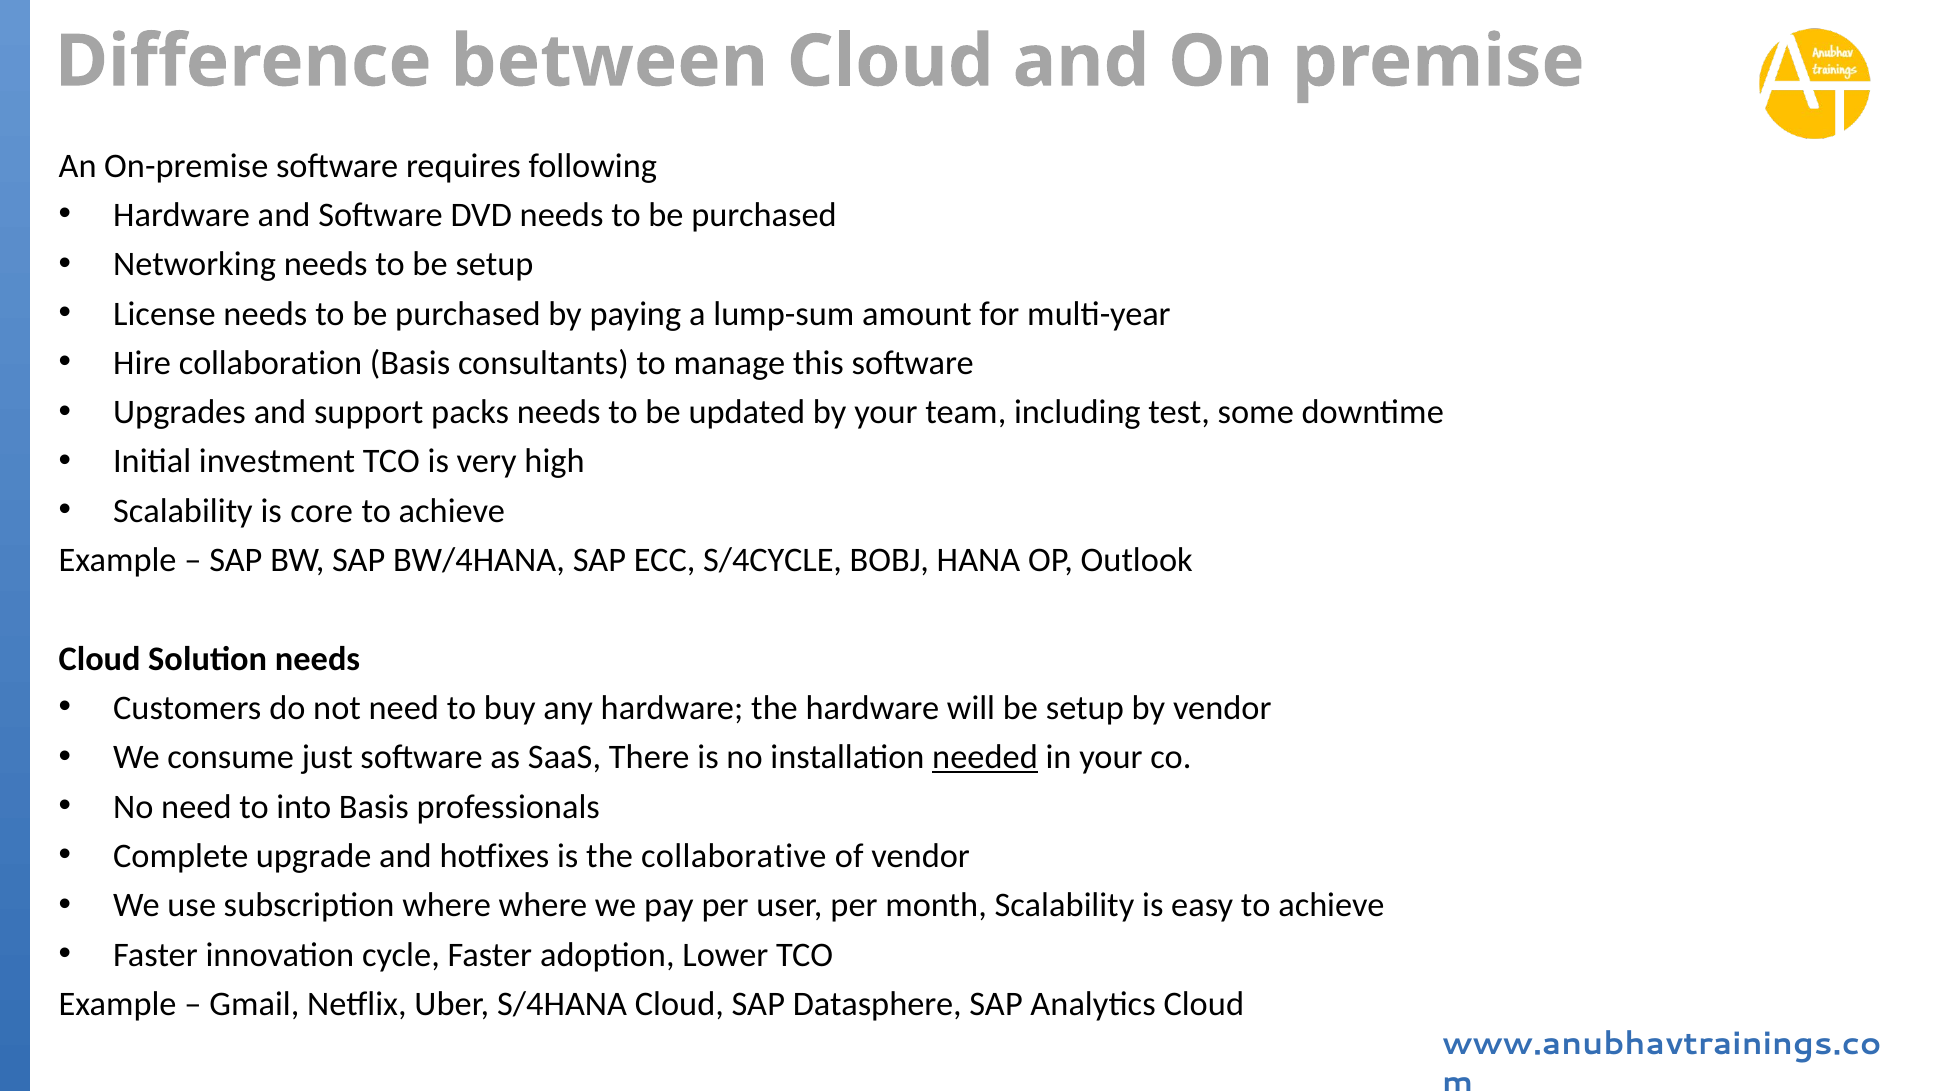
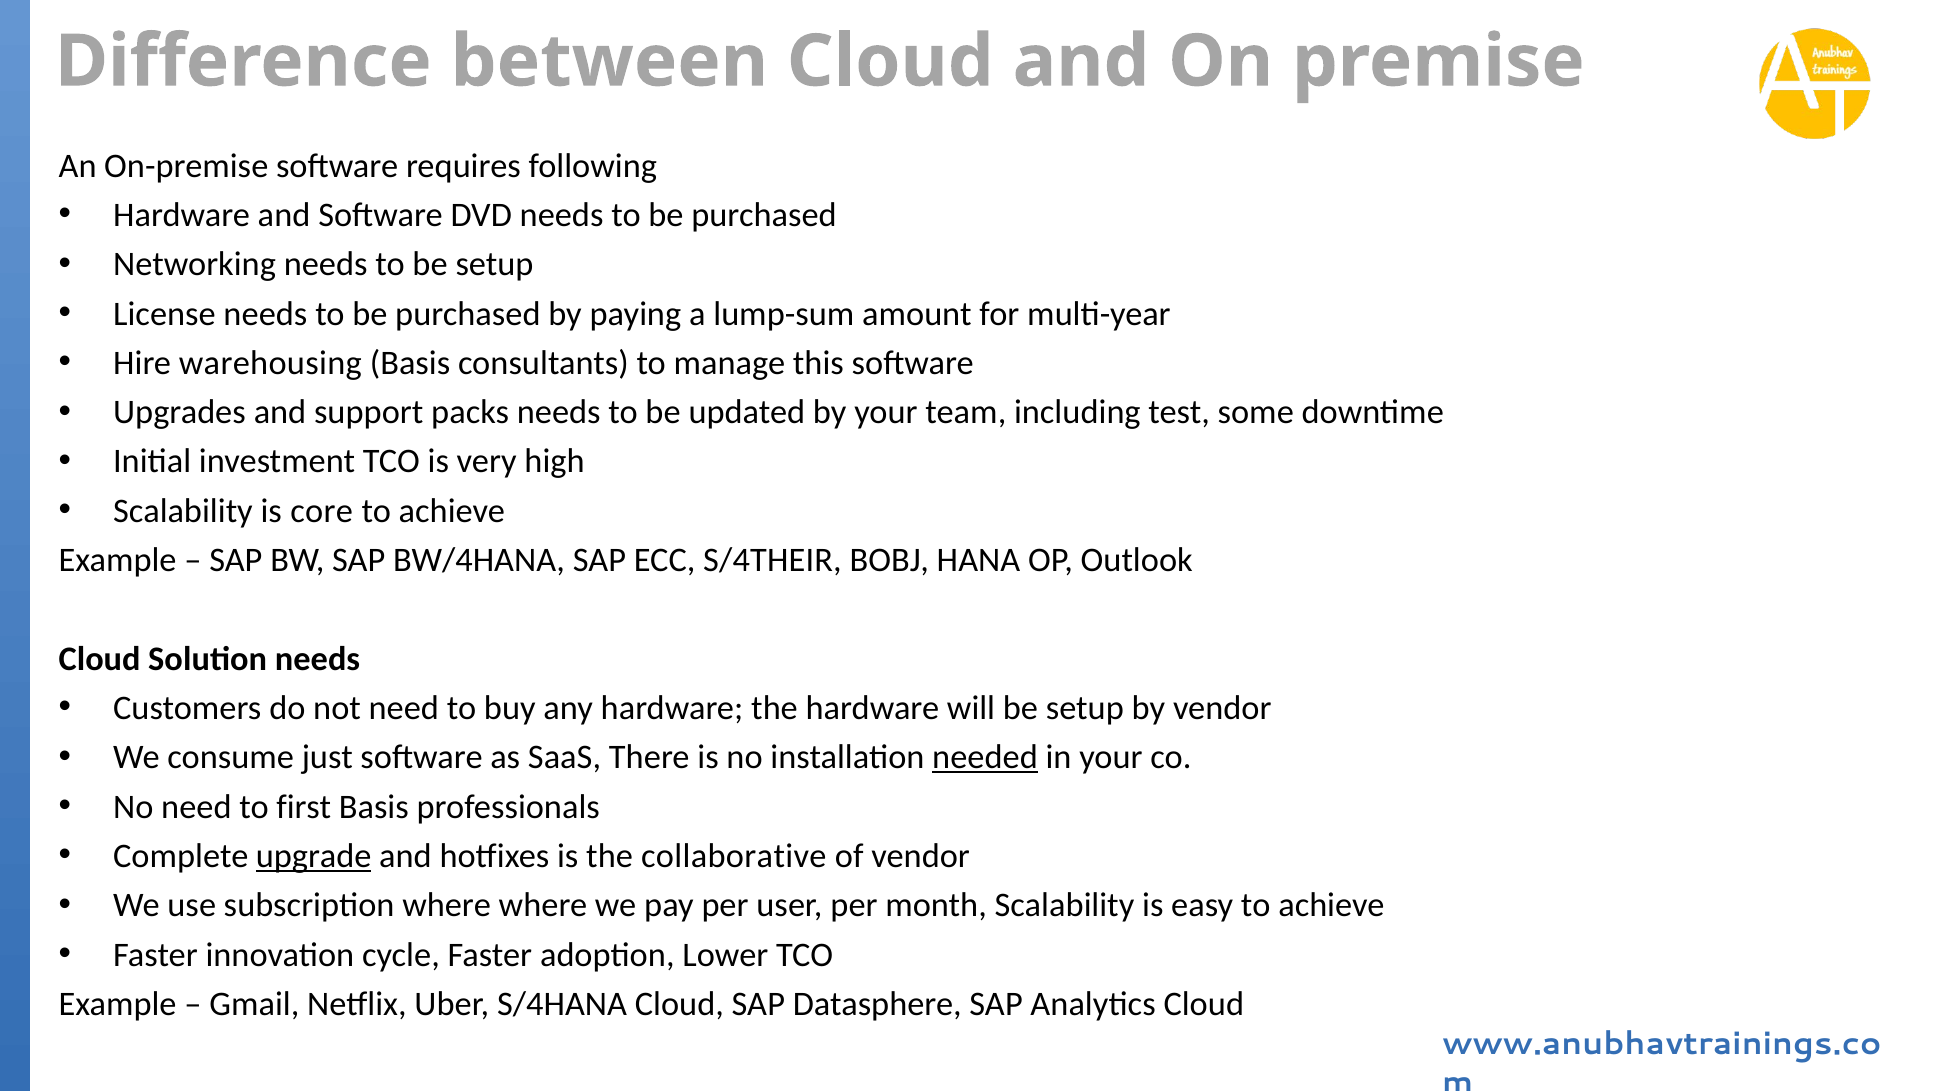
collaboration: collaboration -> warehousing (270, 363)
S/4CYCLE: S/4CYCLE -> S/4THEIR (772, 560)
into: into -> first (304, 807)
upgrade underline: none -> present (314, 856)
